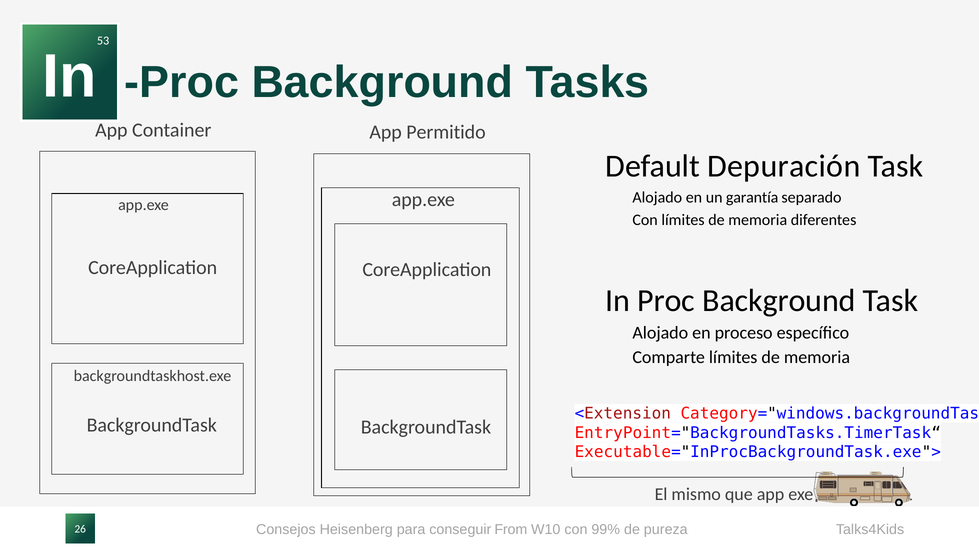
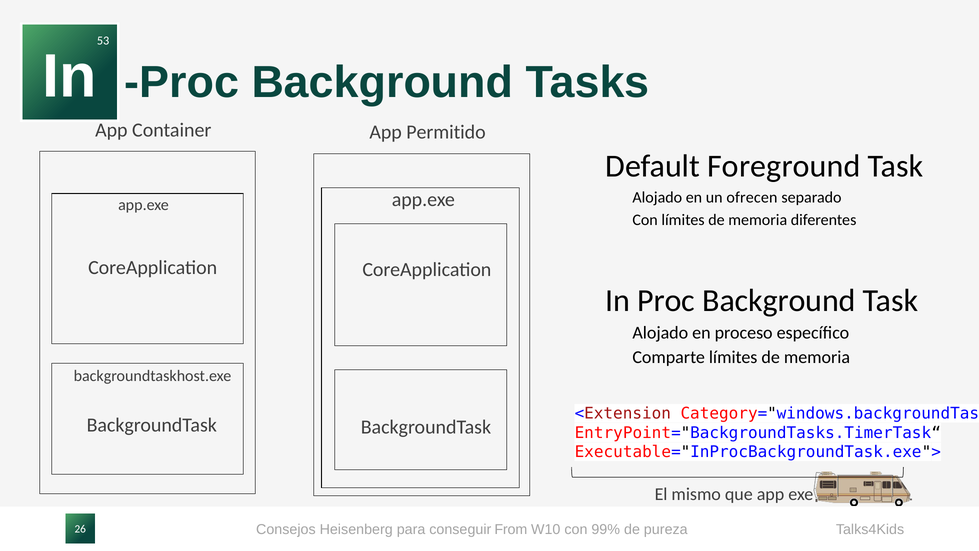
Depuración: Depuración -> Foreground (784, 166)
garantía: garantía -> ofrecen (752, 197)
